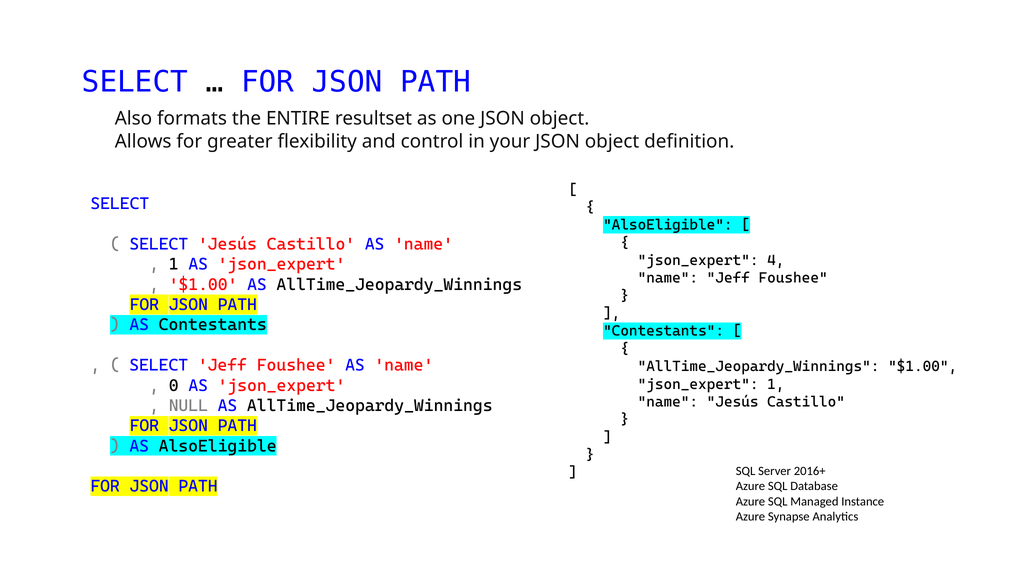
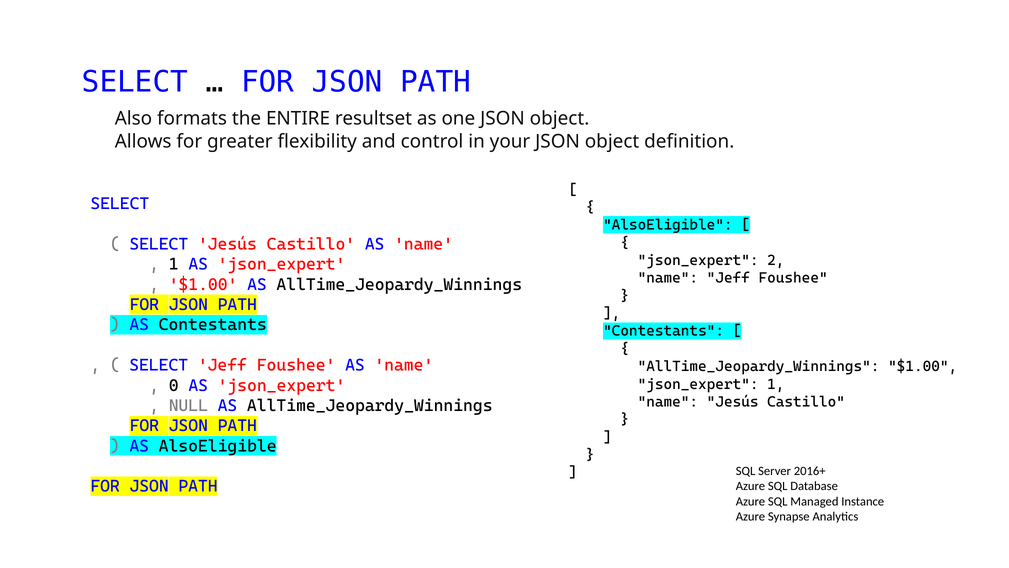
4: 4 -> 2 (776, 260)
